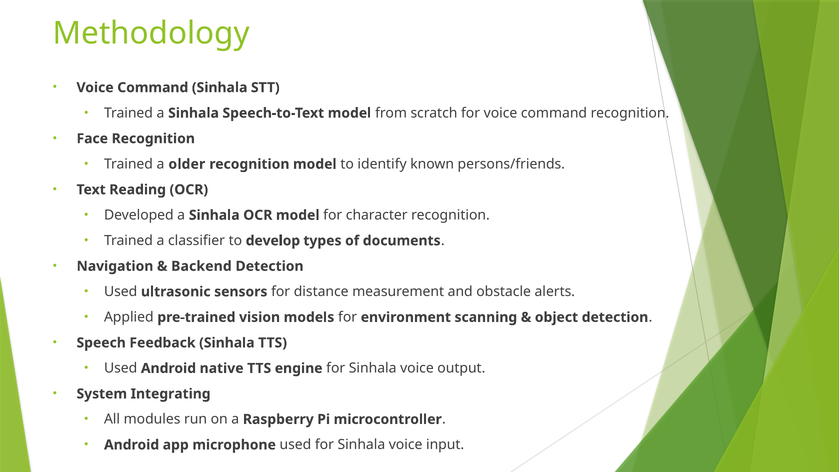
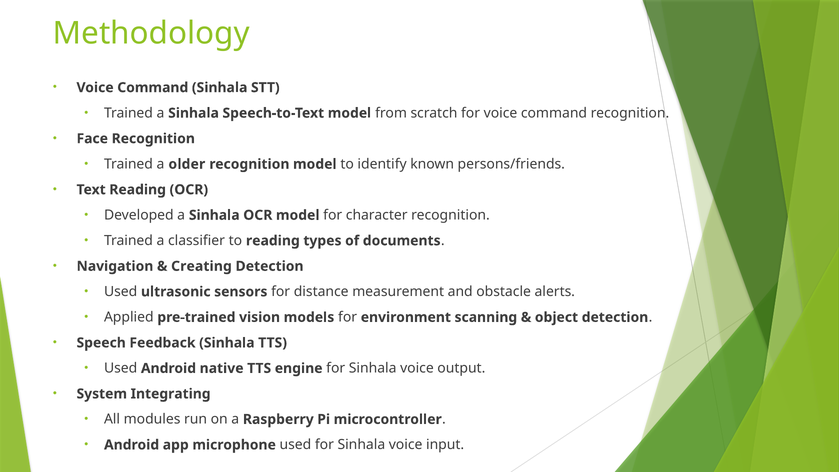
to develop: develop -> reading (273, 241)
Backend: Backend -> Creating (201, 266)
